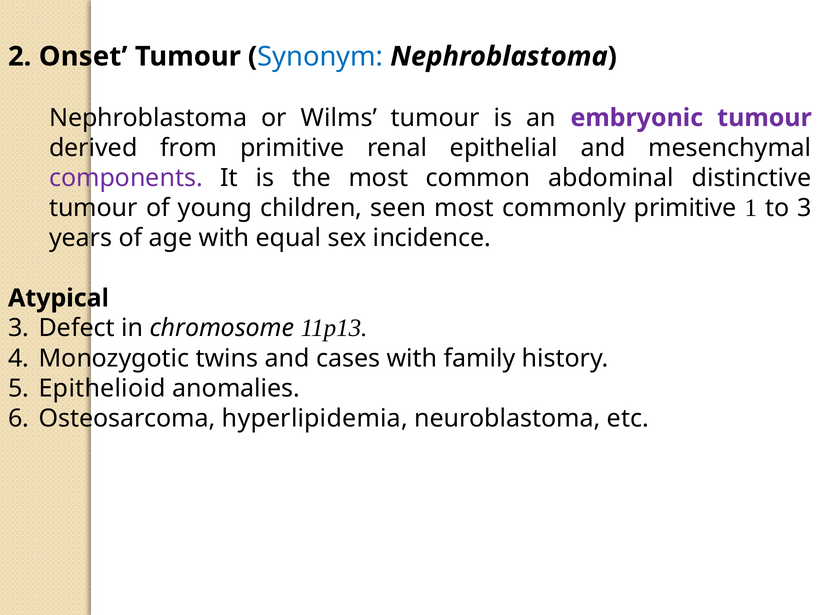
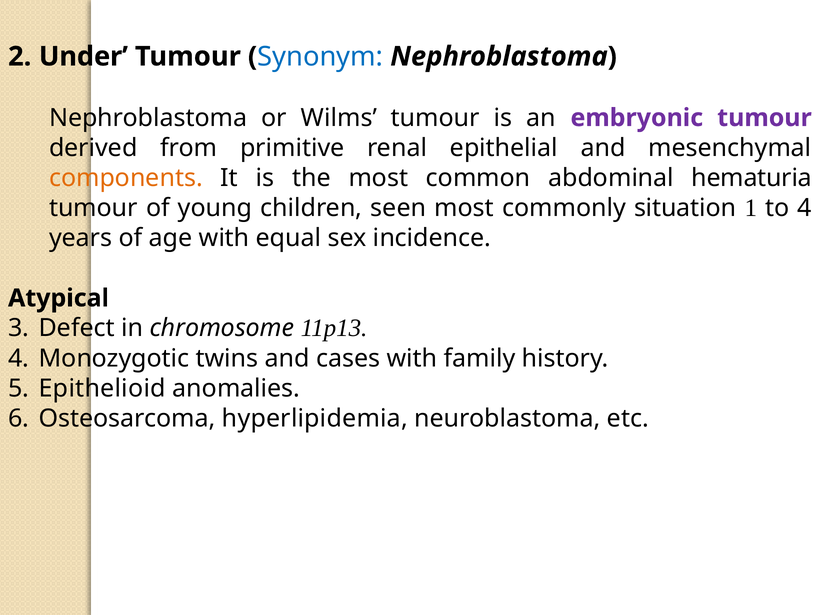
Onset: Onset -> Under (83, 56)
components colour: purple -> orange (126, 178)
distinctive: distinctive -> hematuria (752, 178)
commonly primitive: primitive -> situation (685, 208)
to 3: 3 -> 4 (805, 208)
